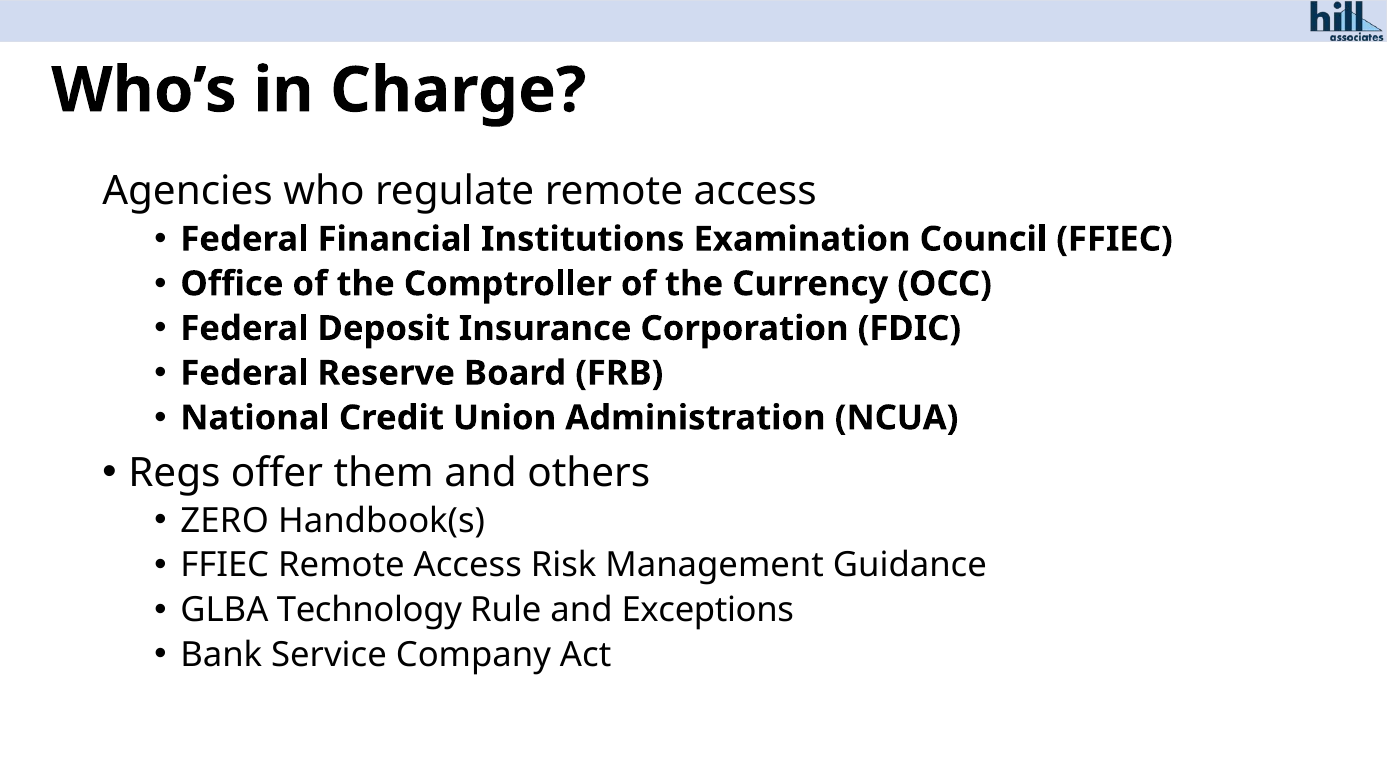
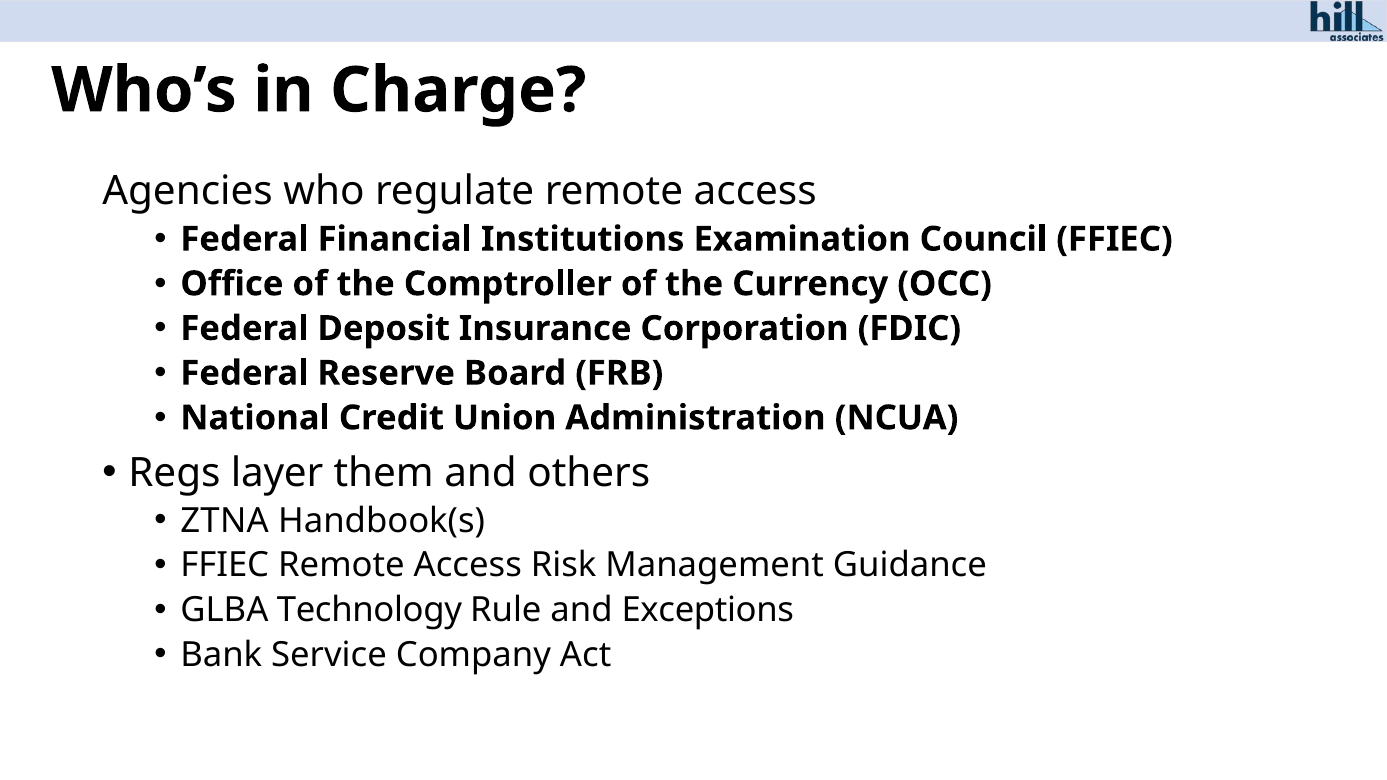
offer: offer -> layer (277, 473)
ZERO: ZERO -> ZTNA (225, 521)
